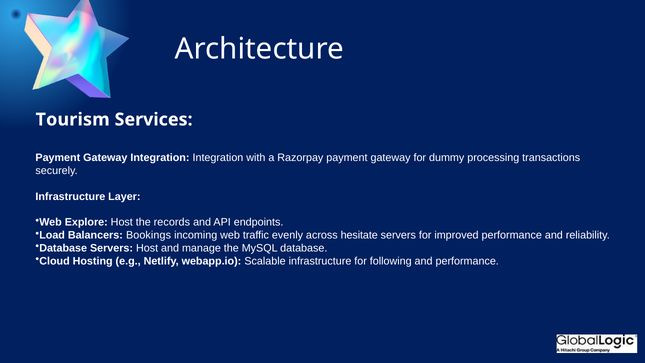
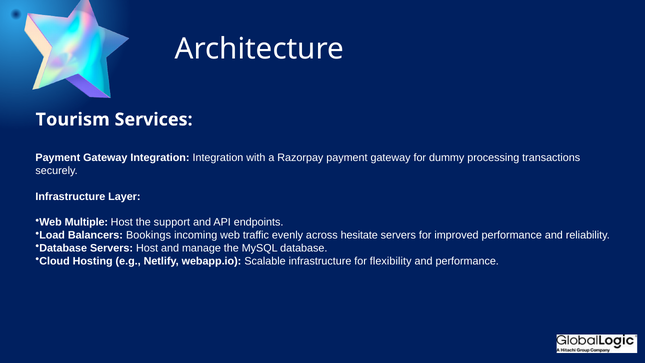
Explore: Explore -> Multiple (86, 222)
records: records -> support (172, 222)
following: following -> flexibility (391, 261)
